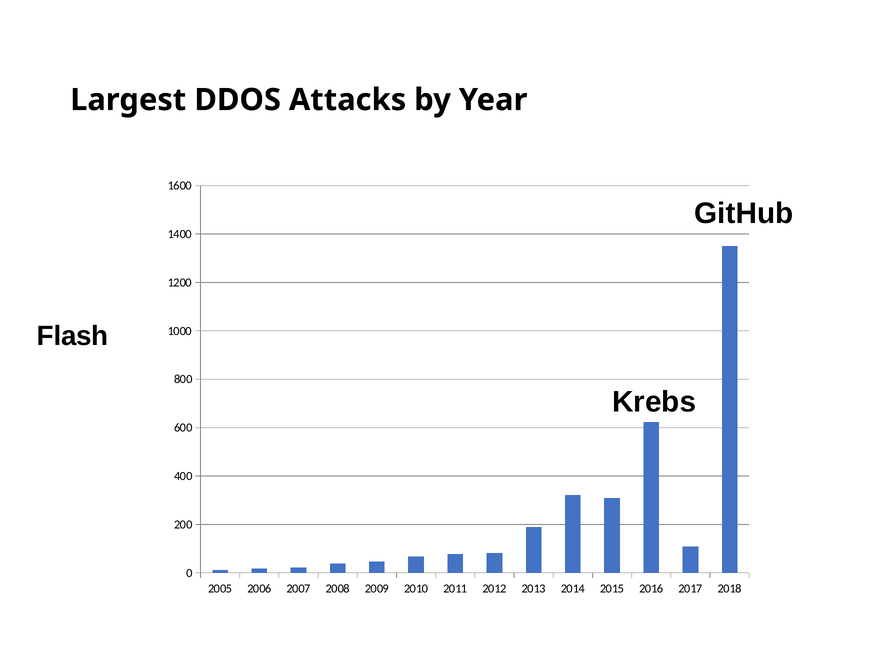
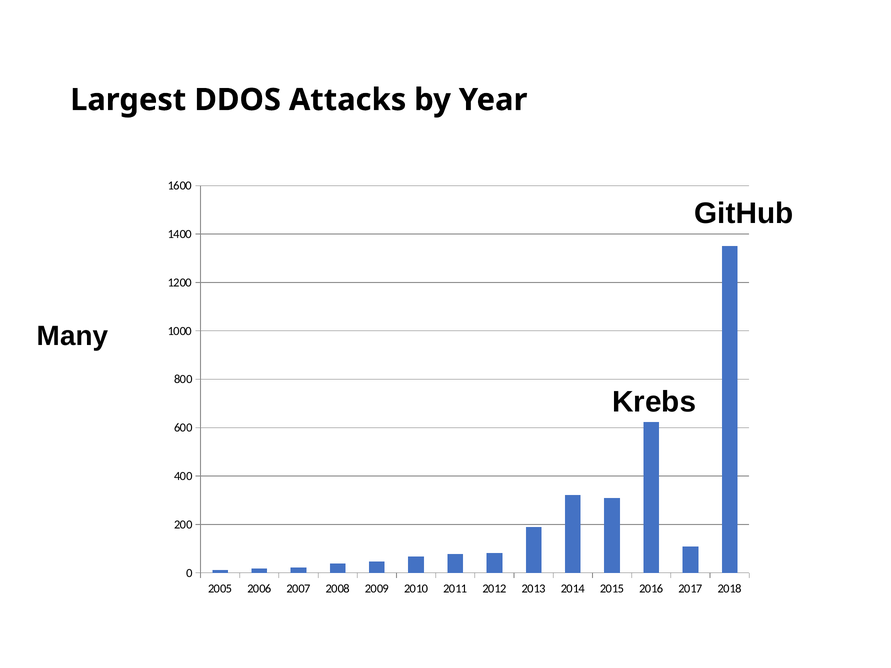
Flash: Flash -> Many (73, 336)
